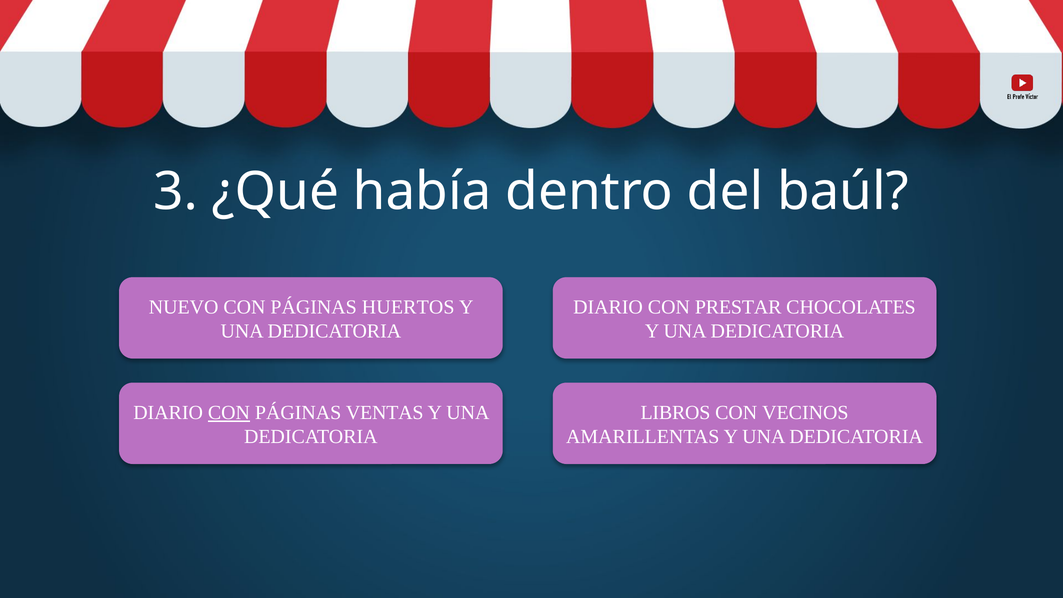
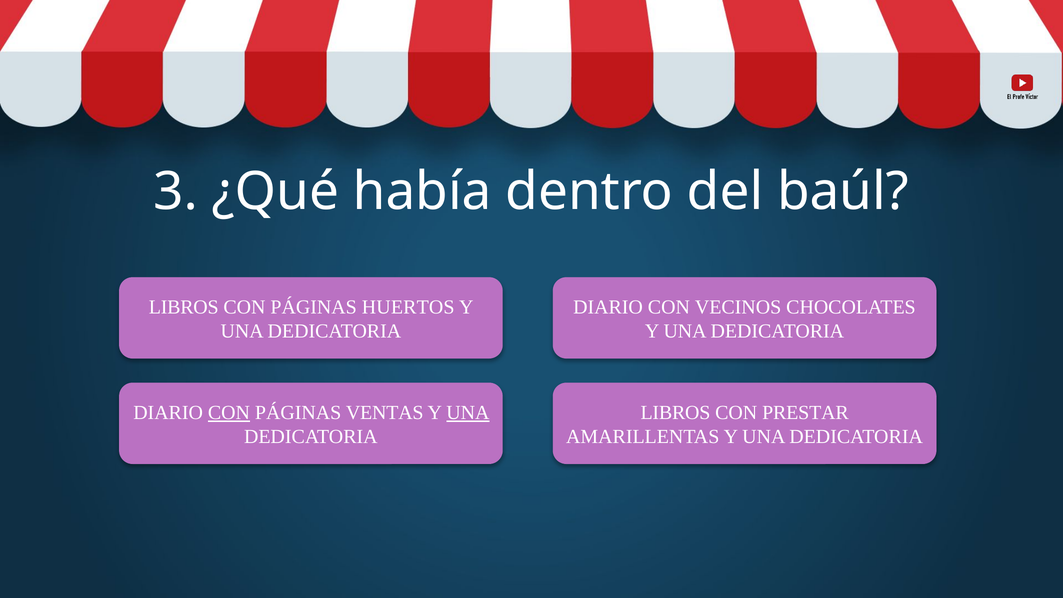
NUEVO: NUEVO -> LIBROS (184, 307)
PRESTAR: PRESTAR -> VECINOS (738, 307)
UNA underline: none -> present (468, 413)
VECINOS: VECINOS -> PRESTAR (805, 413)
